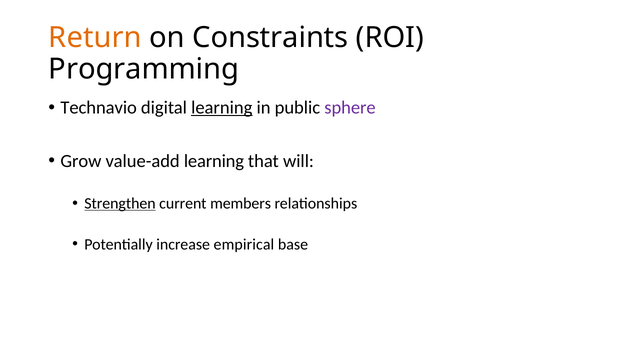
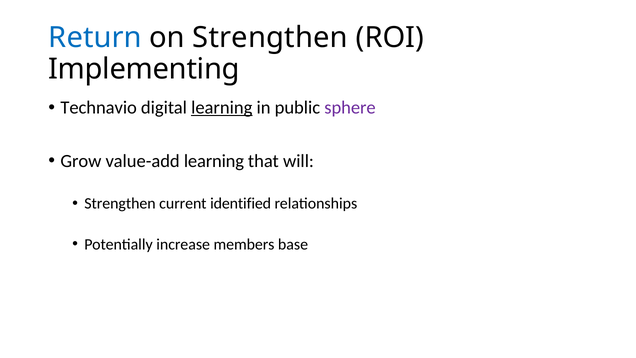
Return colour: orange -> blue (95, 38)
on Constraints: Constraints -> Strengthen (270, 38)
Programming: Programming -> Implementing (144, 69)
Strengthen underline: present -> none (120, 203)
members: members -> identified (241, 203)
empirical: empirical -> members (244, 244)
